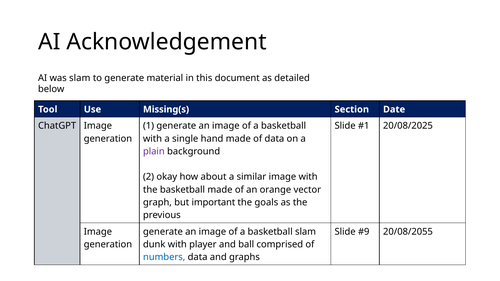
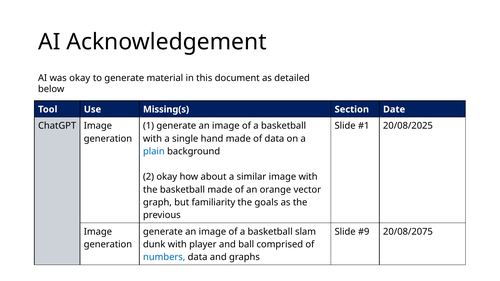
was slam: slam -> okay (80, 78)
plain colour: purple -> blue (154, 152)
important: important -> familiarity (213, 203)
20/08/2055: 20/08/2055 -> 20/08/2075 (408, 232)
